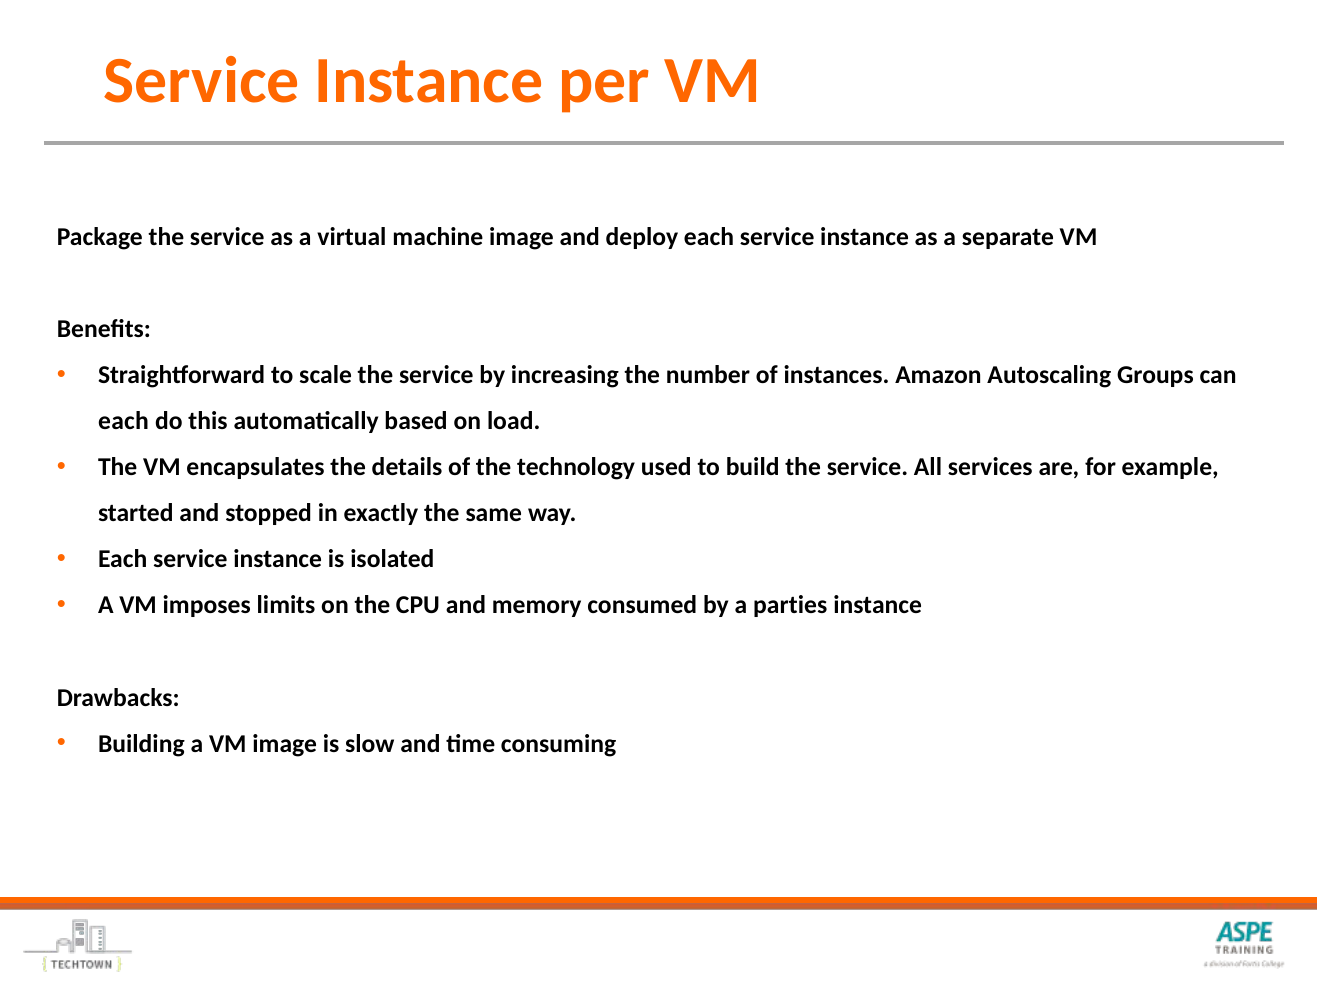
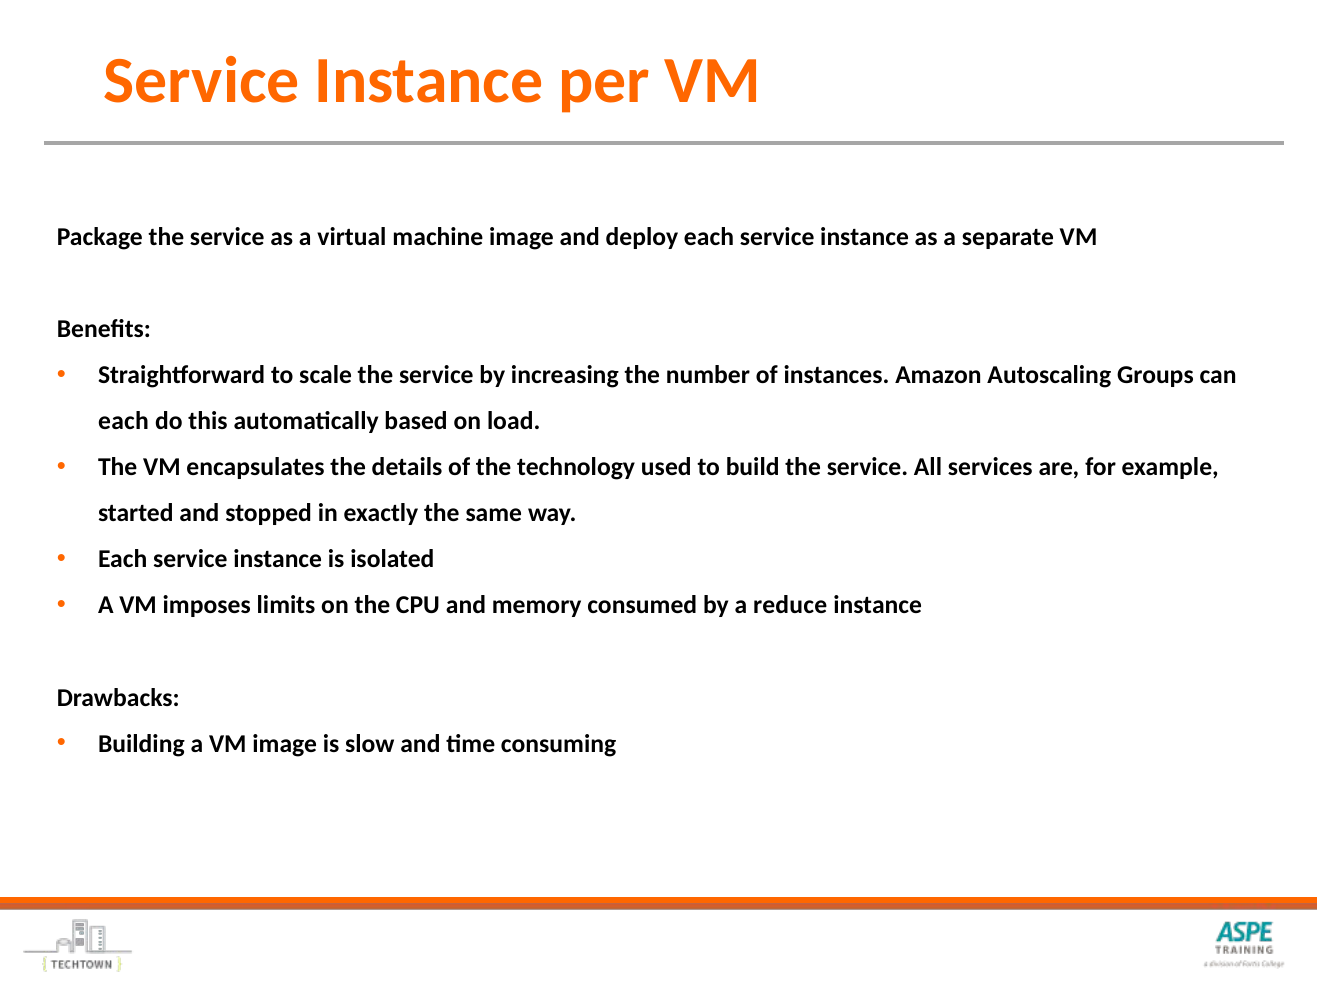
parties: parties -> reduce (790, 605)
